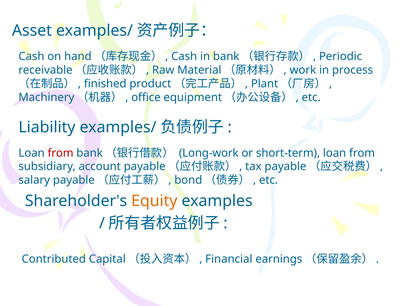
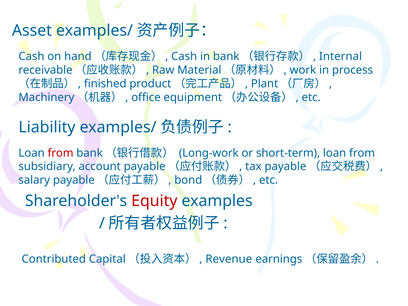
Periodic: Periodic -> Internal (341, 57)
Equity colour: orange -> red (154, 201)
Financial: Financial -> Revenue (229, 259)
